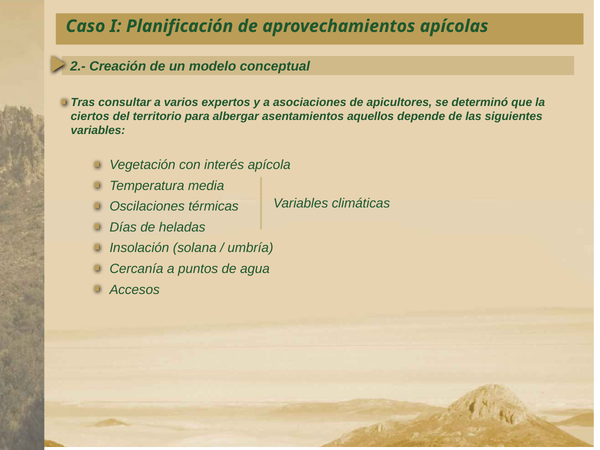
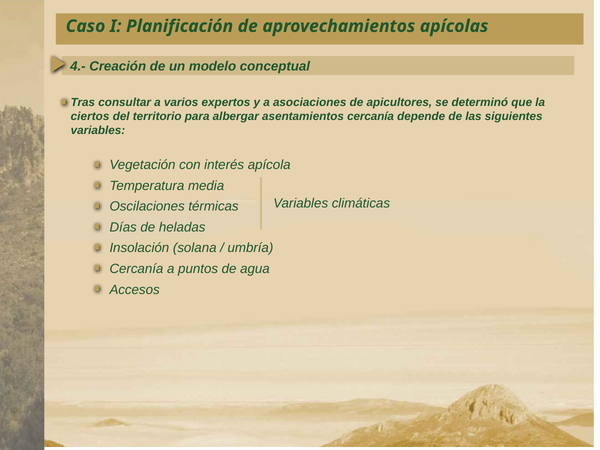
2.-: 2.- -> 4.- (78, 67)
asentamientos aquellos: aquellos -> cercanía (371, 116)
